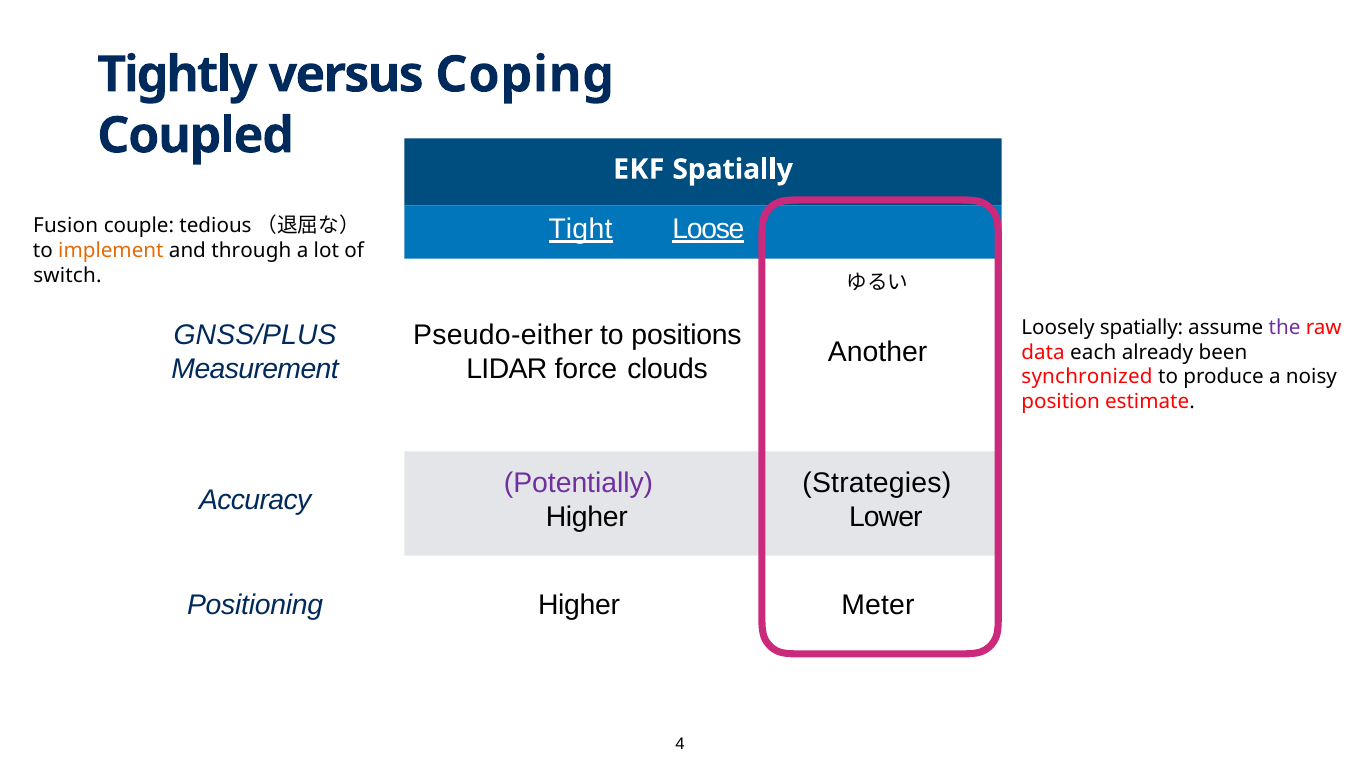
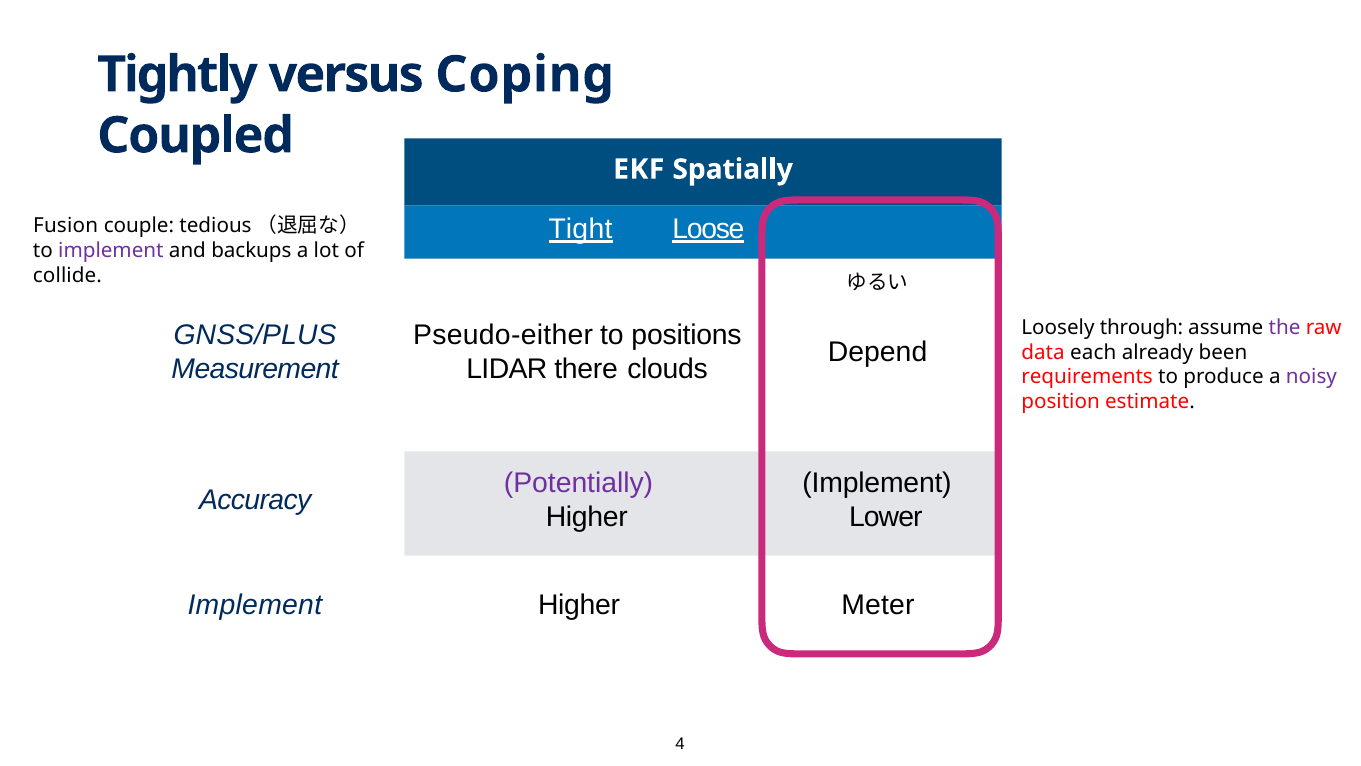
implement colour: orange -> purple (111, 251)
through: through -> backups (251, 251)
switch: switch -> collide (67, 275)
Loosely spatially: spatially -> through (1142, 327)
Another: Another -> Depend (878, 352)
force: force -> there (586, 369)
synchronized: synchronized -> requirements (1087, 377)
noisy colour: black -> purple (1311, 377)
Strategies: Strategies -> Implement (877, 483)
Positioning: Positioning -> Implement (255, 604)
